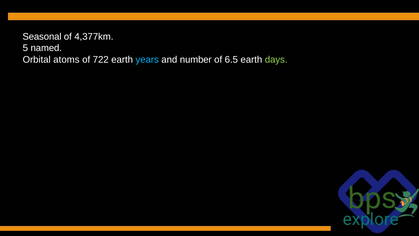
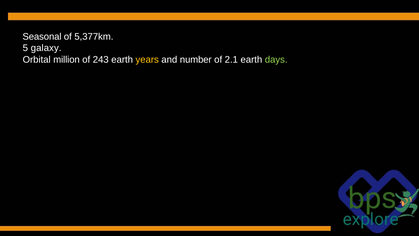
4,377km: 4,377km -> 5,377km (94, 37)
named: named -> galaxy (46, 48)
atoms: atoms -> million (67, 60)
722: 722 -> 243 (101, 60)
years colour: light blue -> yellow (147, 60)
6.5: 6.5 -> 2.1 (231, 60)
